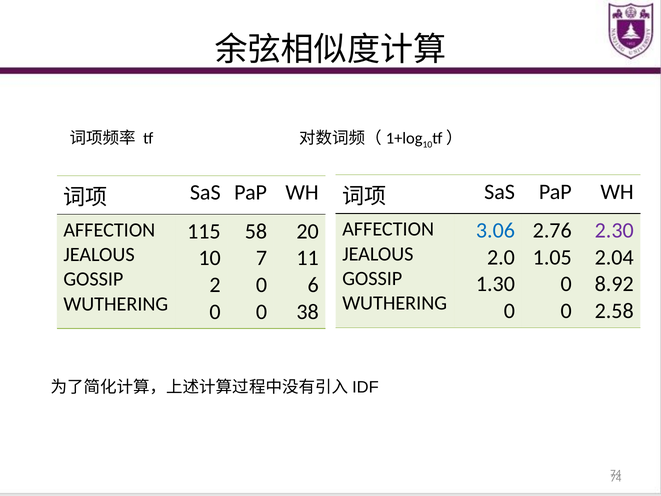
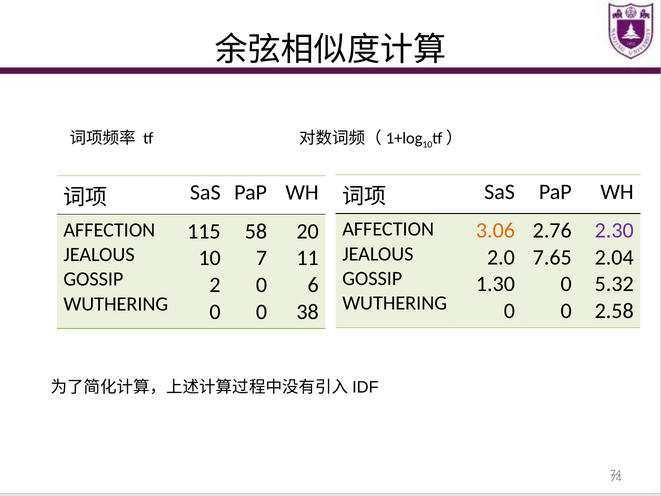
3.06 colour: blue -> orange (495, 230)
1.05: 1.05 -> 7.65 (552, 257)
8.92: 8.92 -> 5.32 (614, 284)
